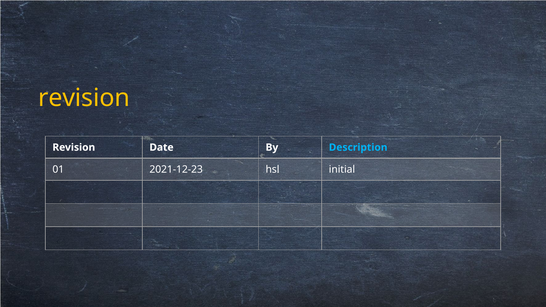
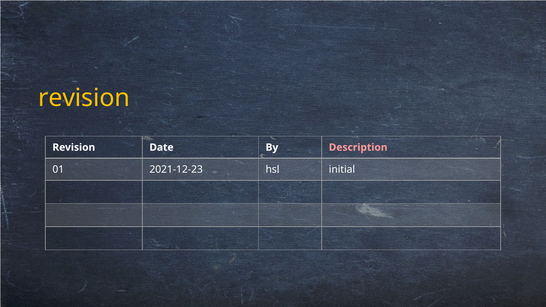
Description colour: light blue -> pink (358, 147)
